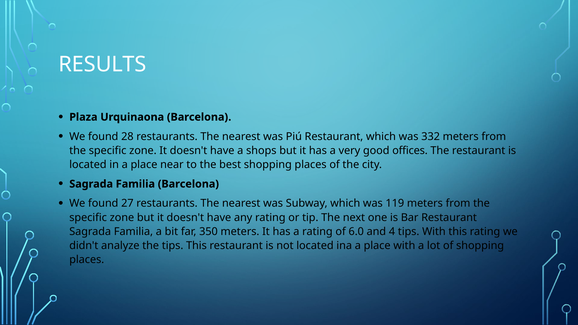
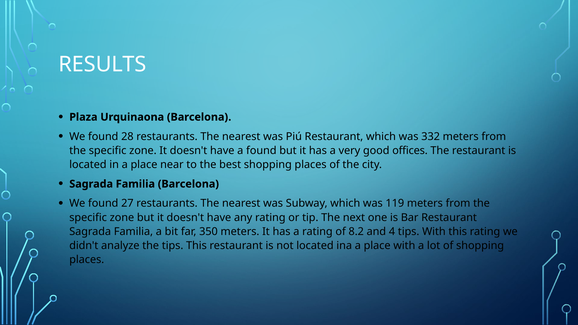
a shops: shops -> found (261, 151)
6.0: 6.0 -> 8.2 (356, 232)
